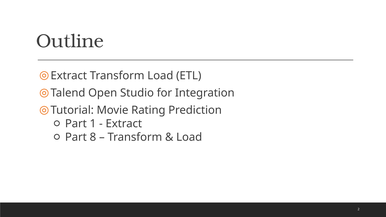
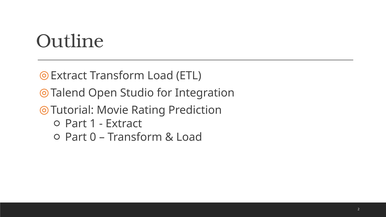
8: 8 -> 0 (93, 137)
